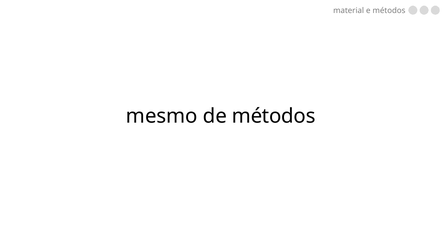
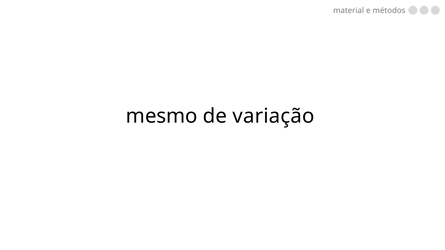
de métodos: métodos -> variação (273, 116)
